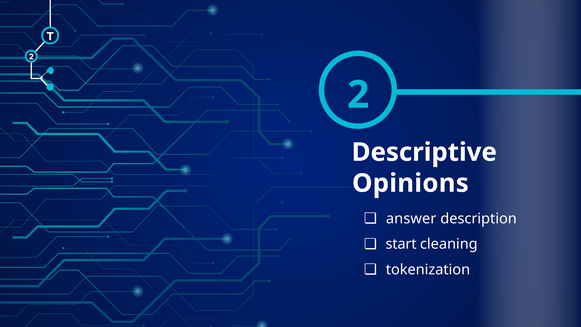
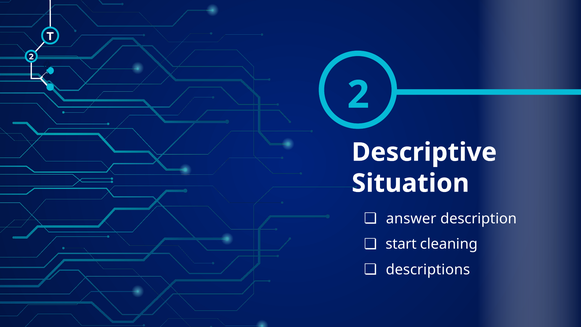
Opinions: Opinions -> Situation (410, 183)
tokenization: tokenization -> descriptions (428, 270)
